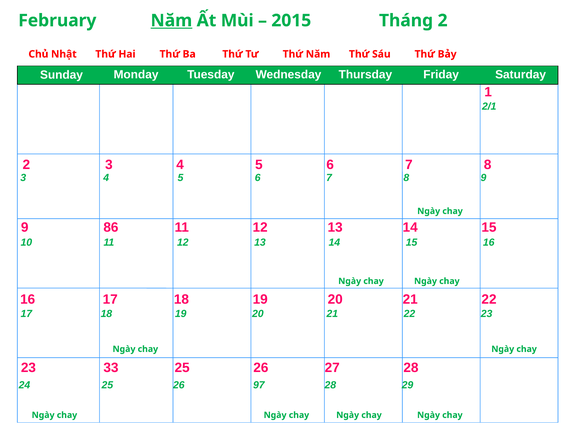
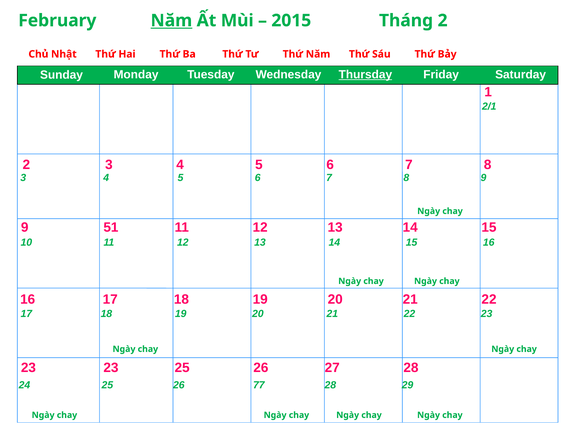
Thursday underline: none -> present (365, 75)
86: 86 -> 51 (111, 228)
33: 33 -> 23 (111, 368)
97: 97 -> 77 (259, 385)
